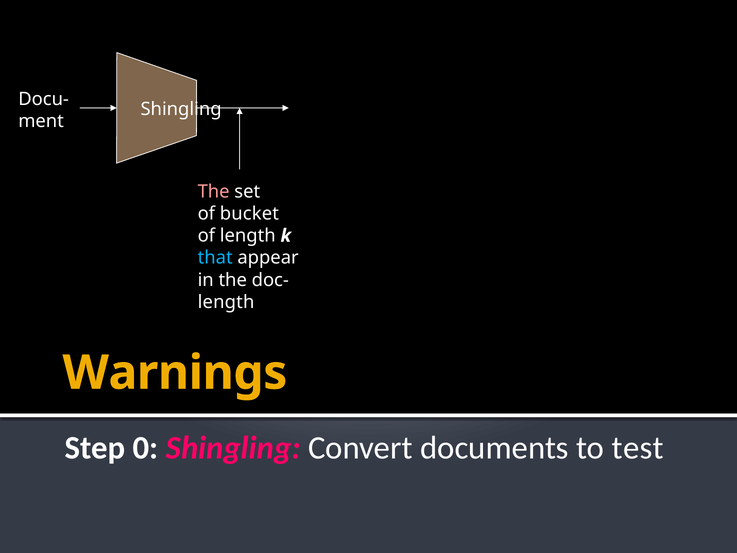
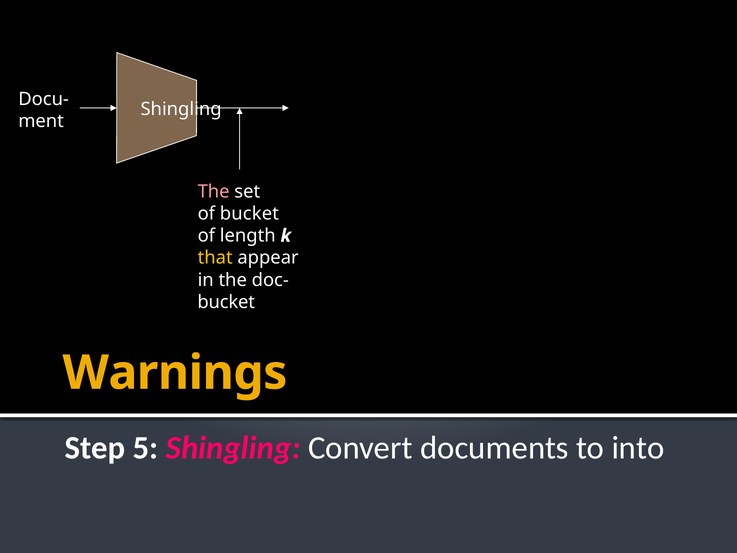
that colour: light blue -> yellow (215, 258)
length: length -> bucket (226, 302)
0: 0 -> 5 (146, 448)
test: test -> into (638, 448)
